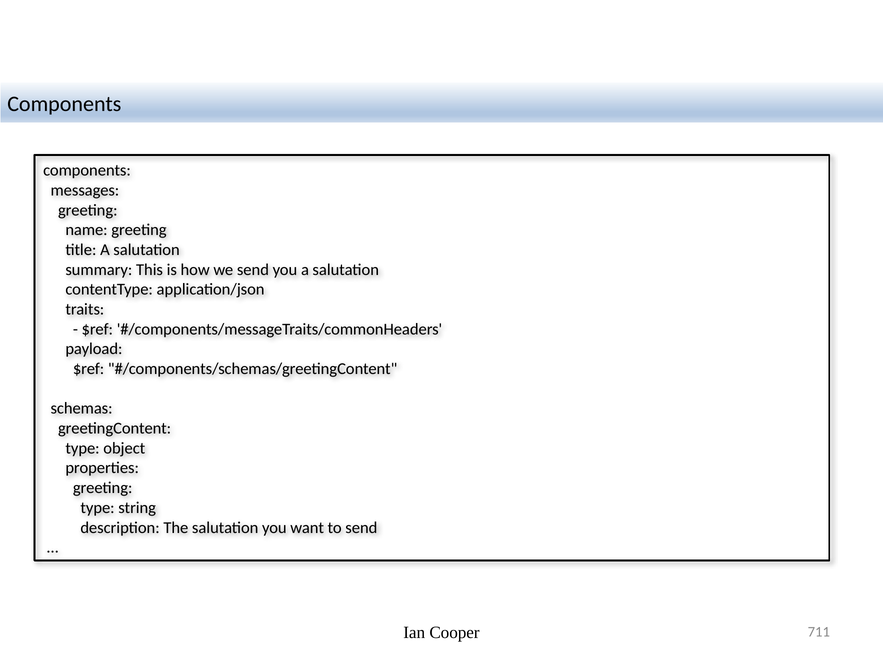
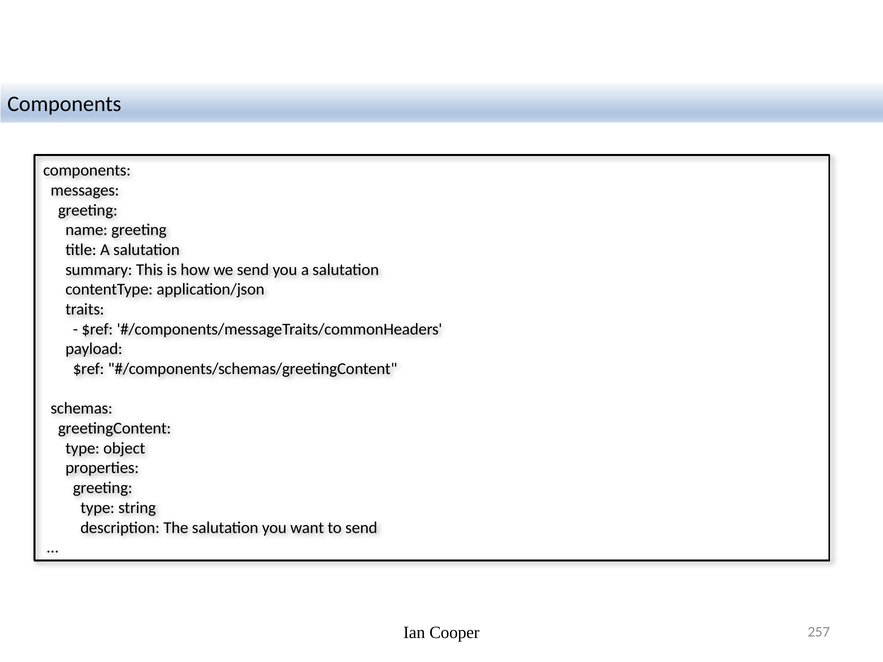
711: 711 -> 257 (819, 632)
